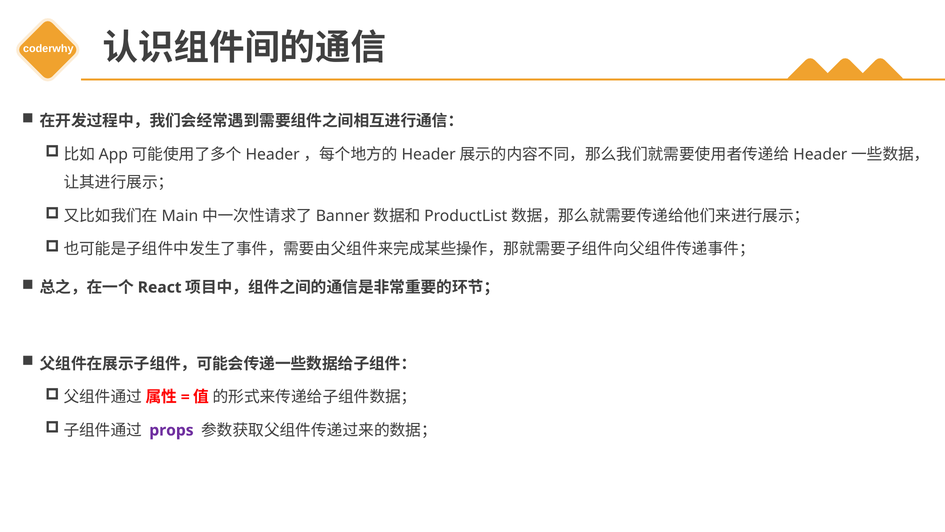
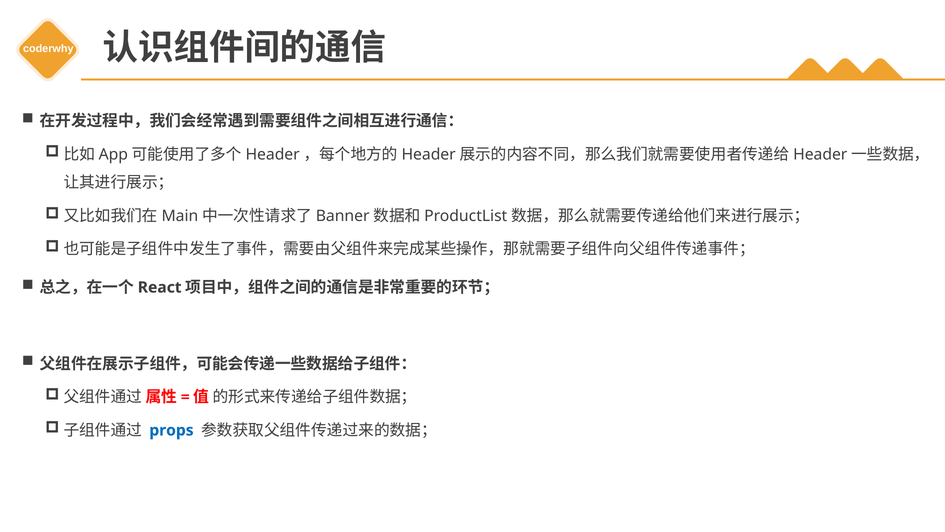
props colour: purple -> blue (171, 430)
